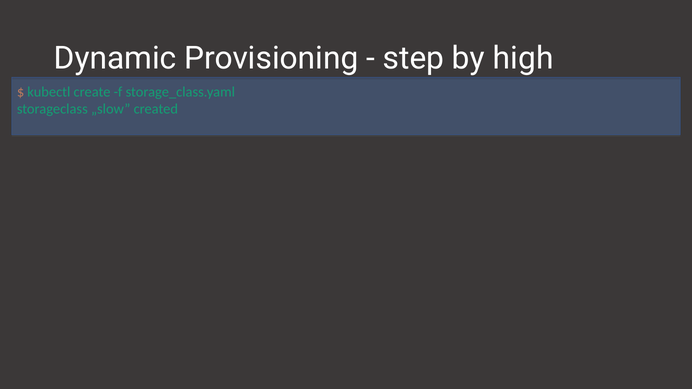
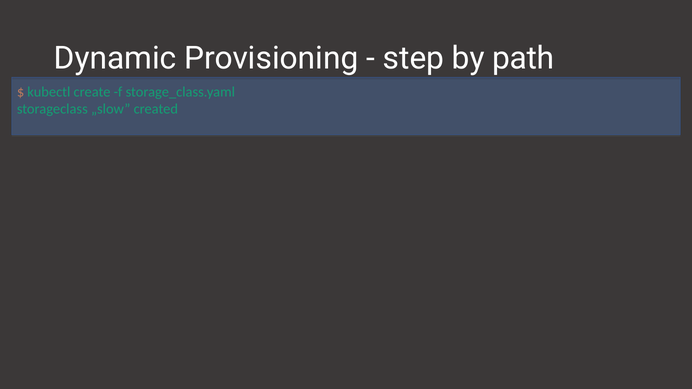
high: high -> path (523, 58)
